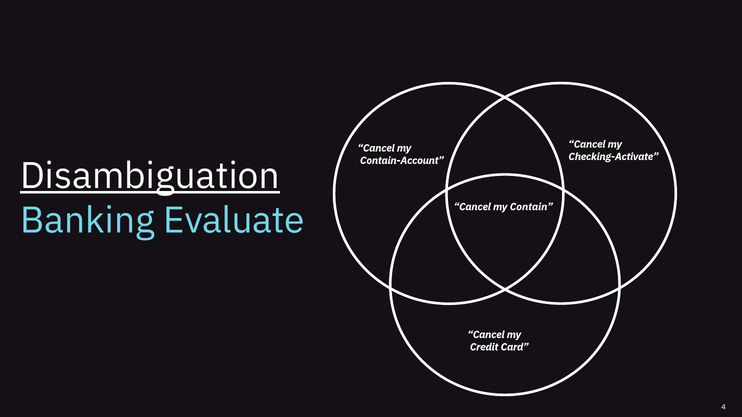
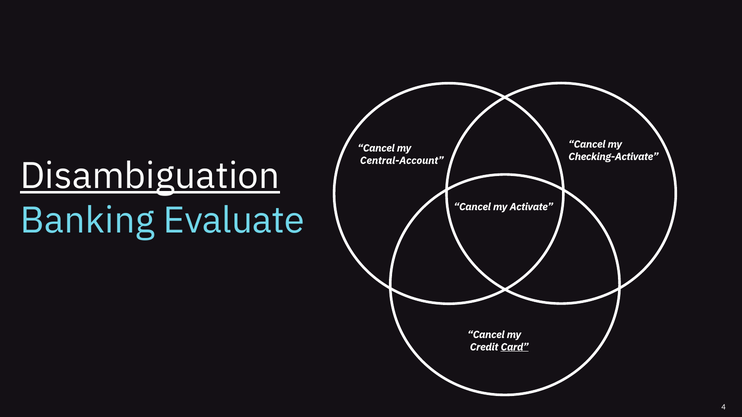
Contain-Account: Contain-Account -> Central-Account (402, 161)
Contain: Contain -> Activate (531, 207)
Card underline: none -> present (515, 347)
